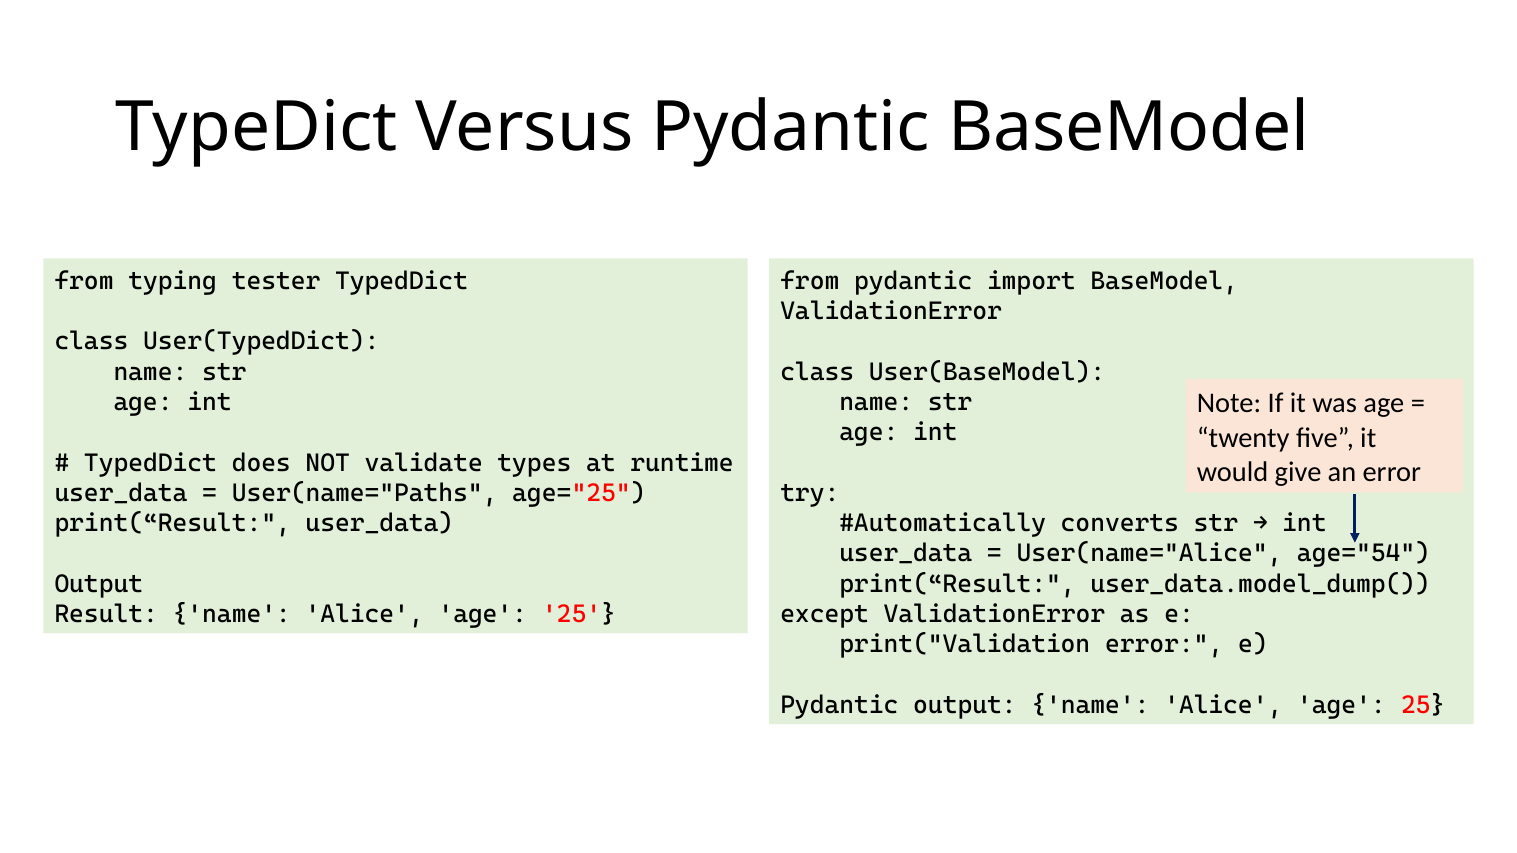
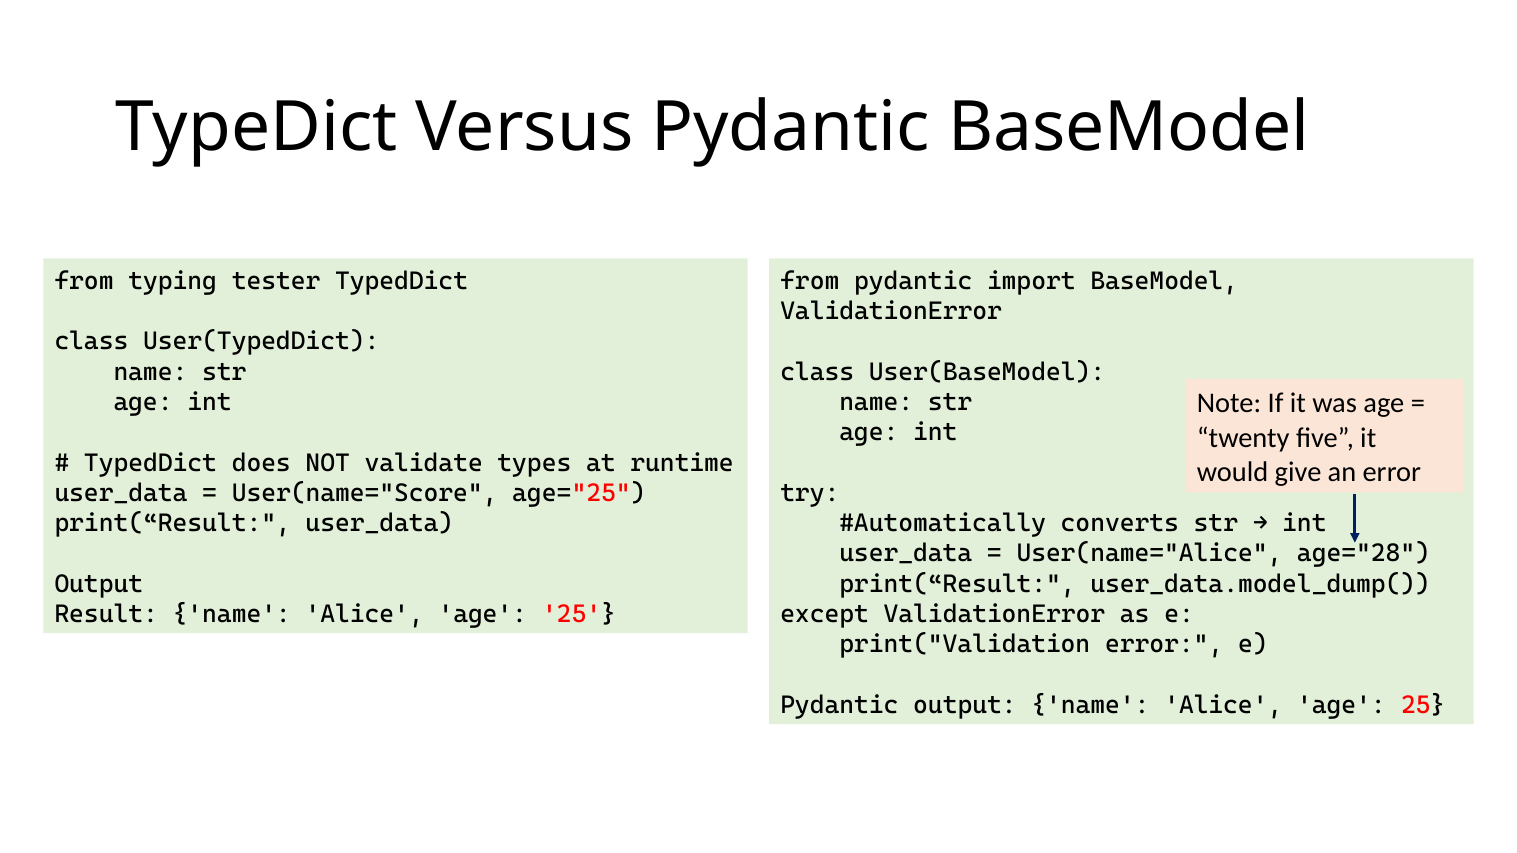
User(name="Paths: User(name="Paths -> User(name="Score (365, 493)
age="54: age="54 -> age="28 (1363, 554)
